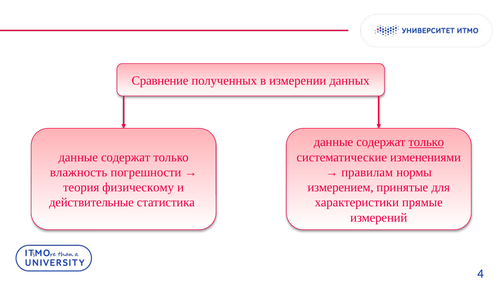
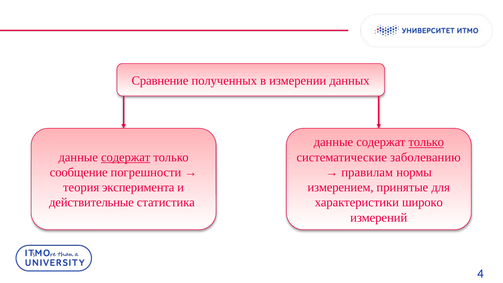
содержат underline: none -> present (126, 157)
изменениями: изменениями -> заболеванию (425, 157)
влажность: влажность -> сообщение (79, 172)
физическому: физическому -> эксперимента (138, 187)
прямые: прямые -> широко (422, 202)
